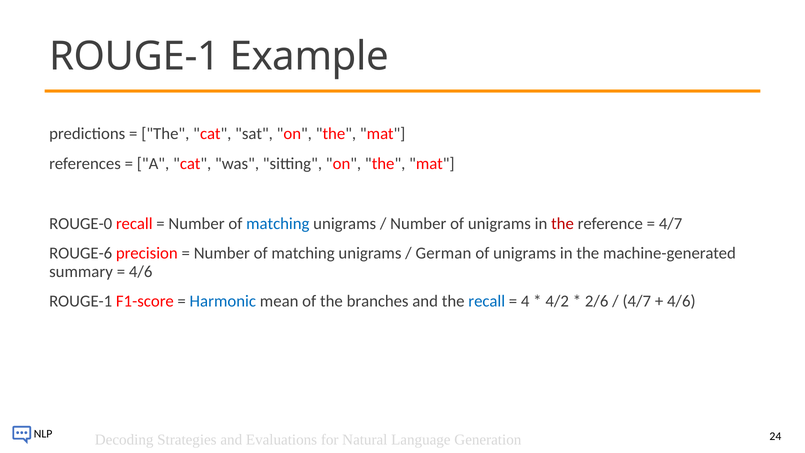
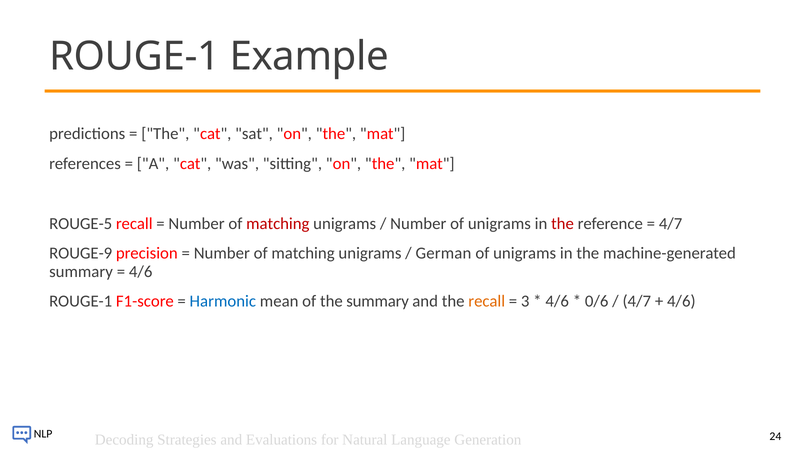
ROUGE-0: ROUGE-0 -> ROUGE-5 (81, 223)
matching colour: blue -> red (278, 223)
ROUGE-6: ROUGE-6 -> ROUGE-9 (81, 253)
the branches: branches -> summary (378, 301)
recall colour: blue -> orange (487, 301)
4: 4 -> 3 (525, 301)
4/2: 4/2 -> 4/6 (557, 301)
2/6: 2/6 -> 0/6 (597, 301)
